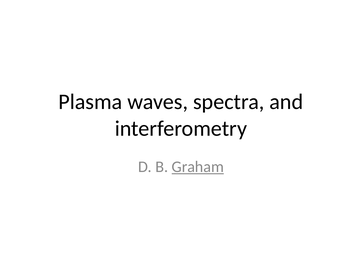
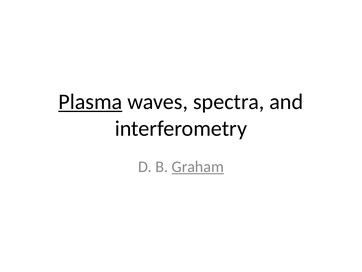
Plasma underline: none -> present (90, 102)
